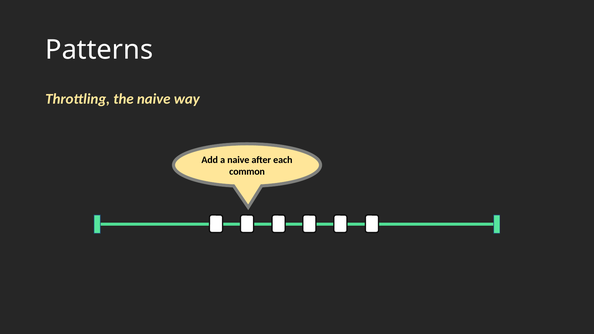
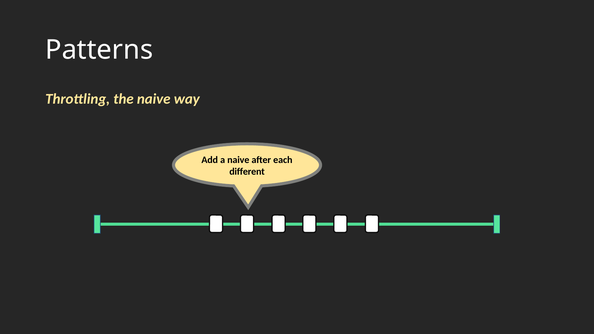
common: common -> different (247, 172)
